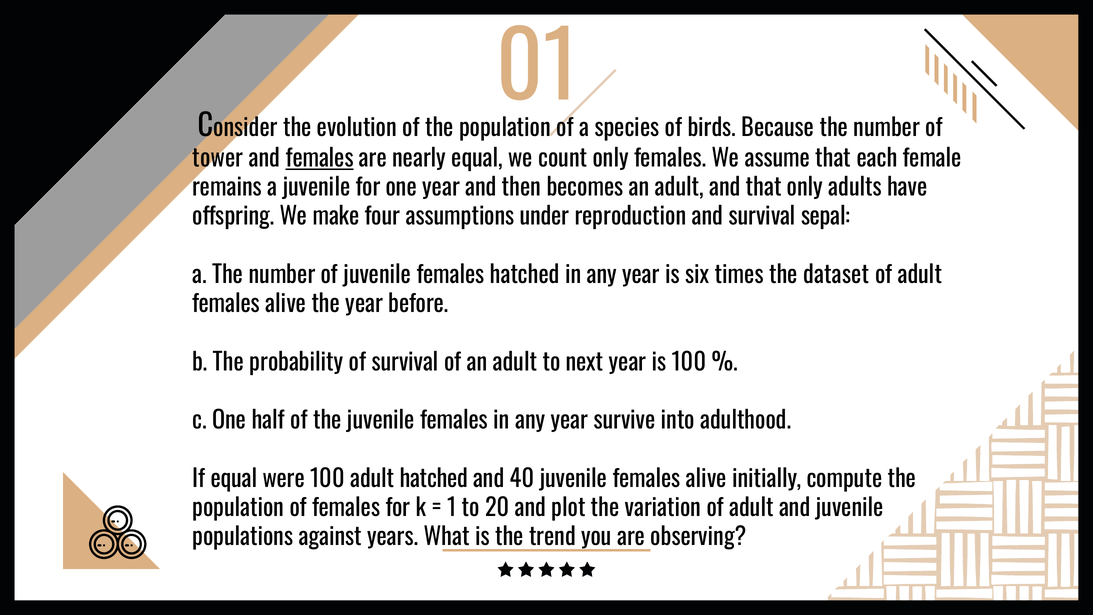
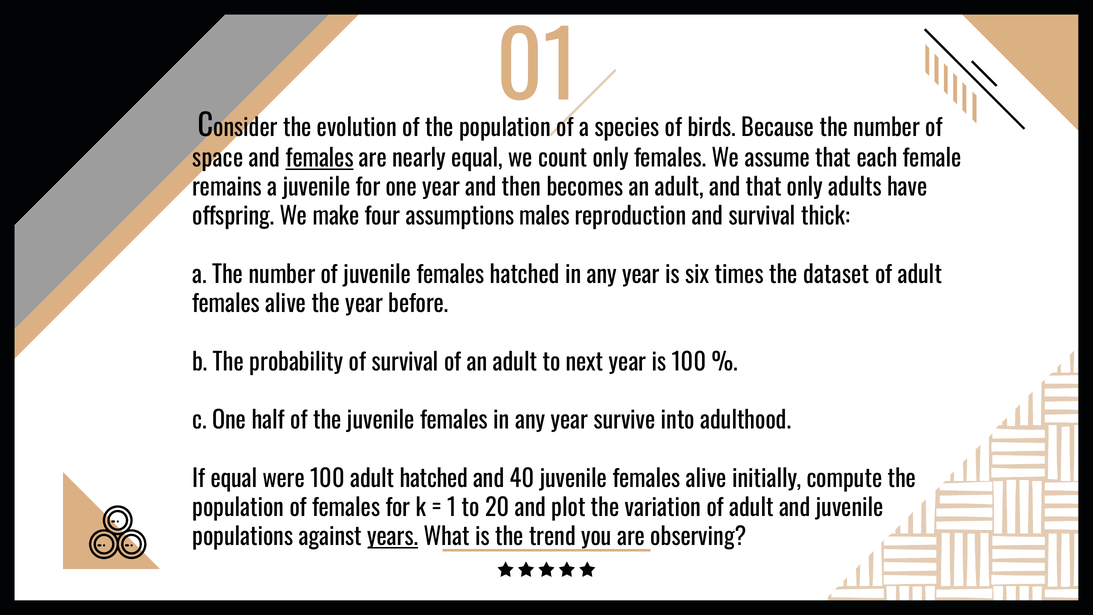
tower: tower -> space (218, 159)
under: under -> males (545, 217)
sepal: sepal -> thick (826, 217)
years underline: none -> present (393, 537)
